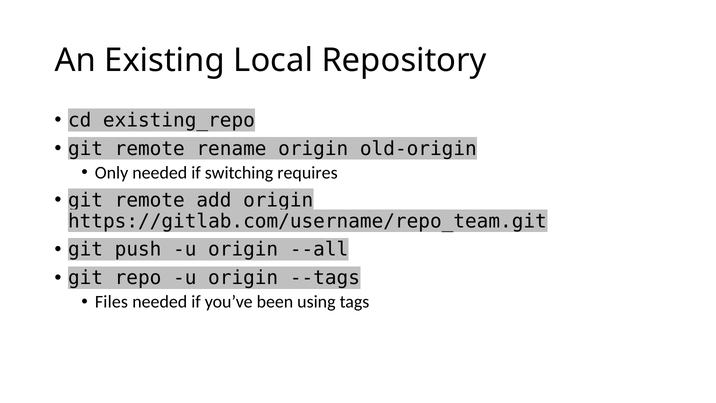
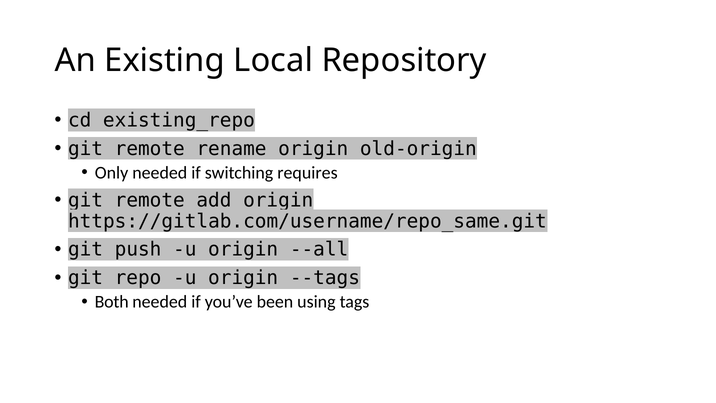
https://gitlab.com/username/repo_team.git: https://gitlab.com/username/repo_team.git -> https://gitlab.com/username/repo_same.git (307, 221)
Files: Files -> Both (112, 302)
